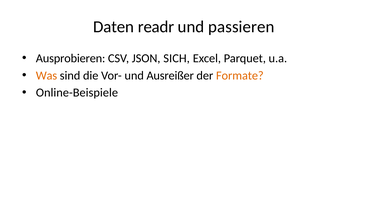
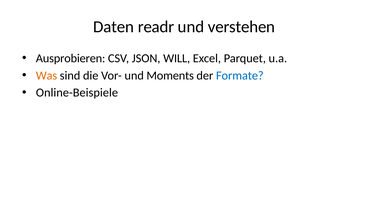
passieren: passieren -> verstehen (241, 27)
SICH: SICH -> WILL (177, 58)
Ausreißer: Ausreißer -> Moments (170, 76)
Formate colour: orange -> blue (240, 76)
